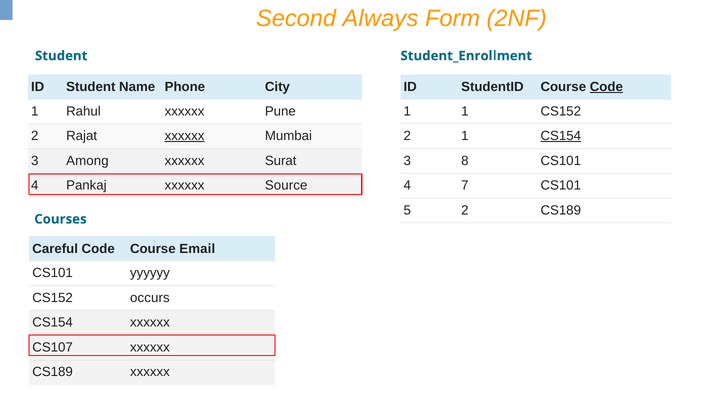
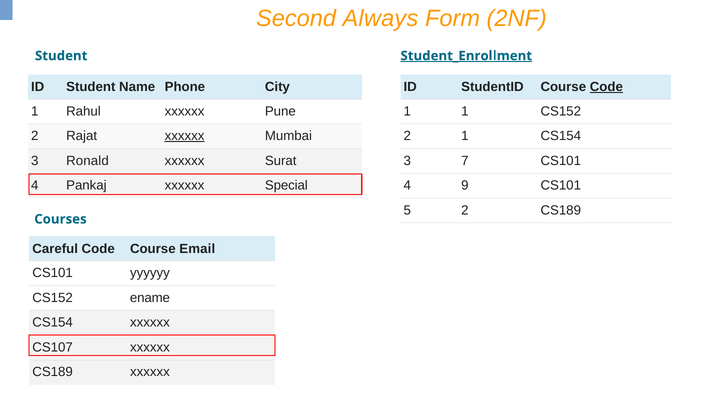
Student_Enrollment underline: none -> present (466, 56)
CS154 underline: present -> none (561, 136)
Among: Among -> Ronald (87, 161)
8: 8 -> 7 (465, 161)
Source: Source -> Special (286, 185)
7: 7 -> 9 (465, 185)
occurs: occurs -> ename (150, 298)
